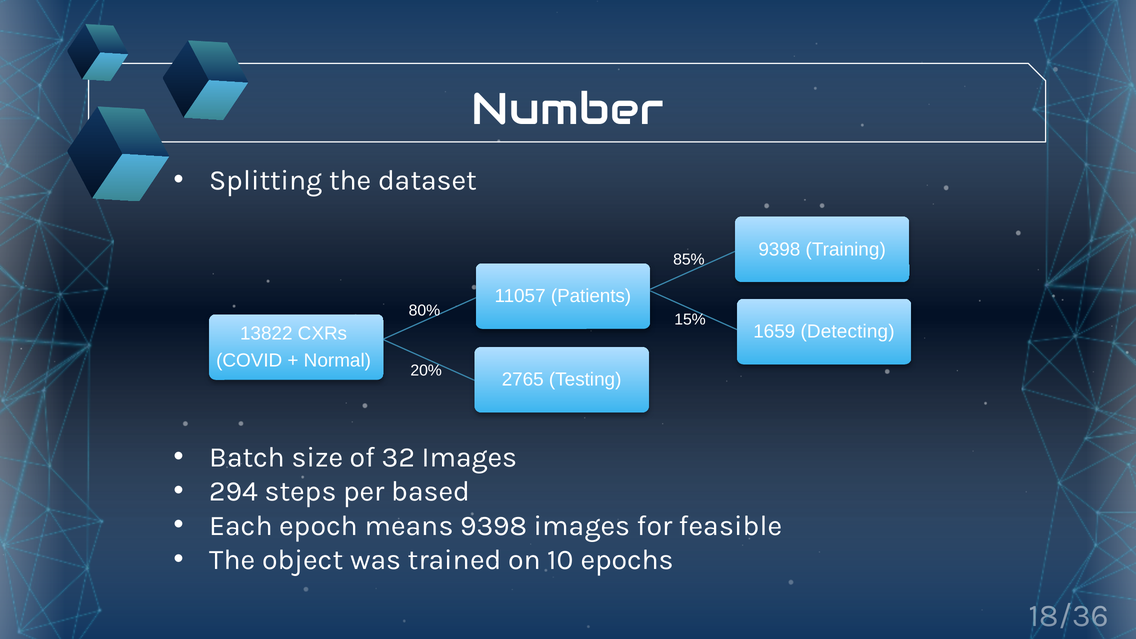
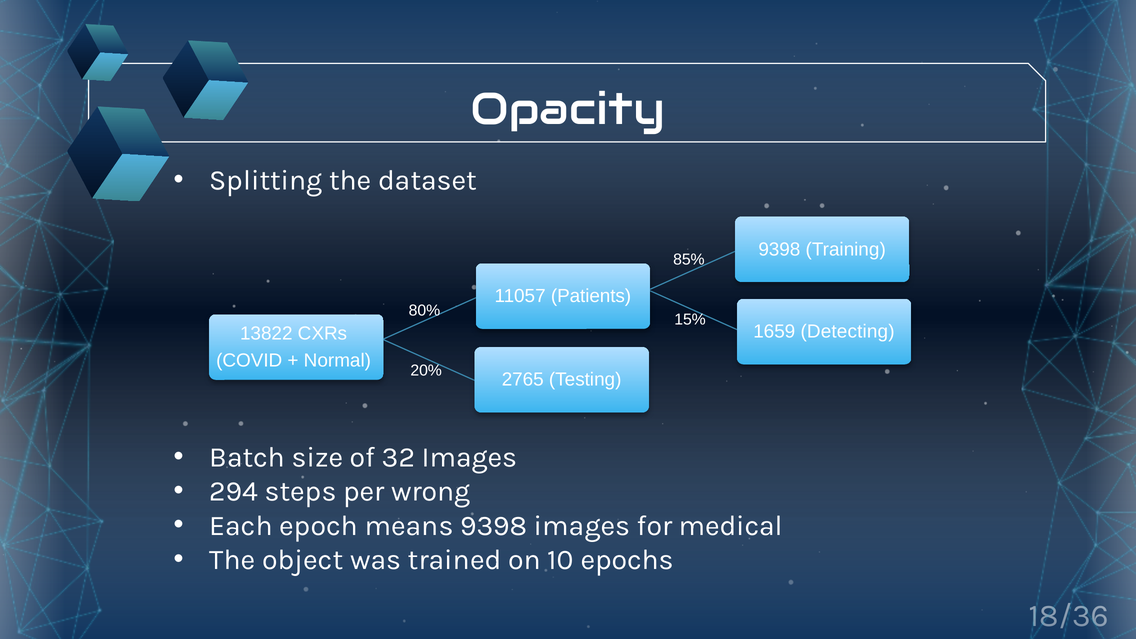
Number: Number -> Opacity (568, 110)
based: based -> wrong (431, 492)
feasible: feasible -> medical (731, 526)
